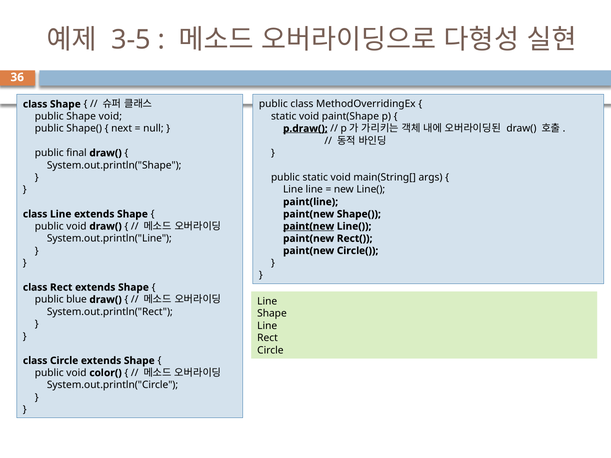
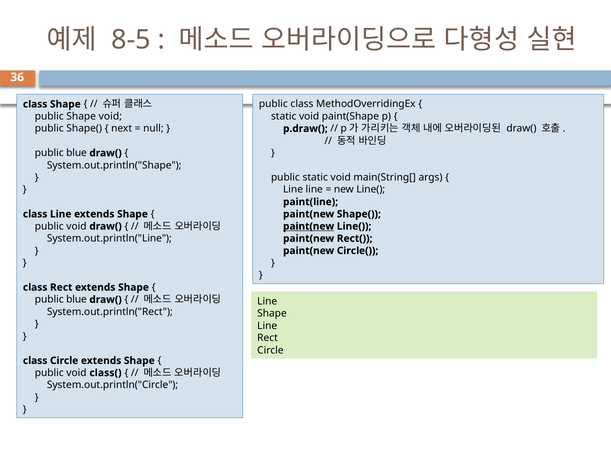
3-5: 3-5 -> 8-5 (131, 40)
p.draw( underline: present -> none (305, 129)
final: final -> blue (76, 153)
color(: color( -> class( (106, 373)
